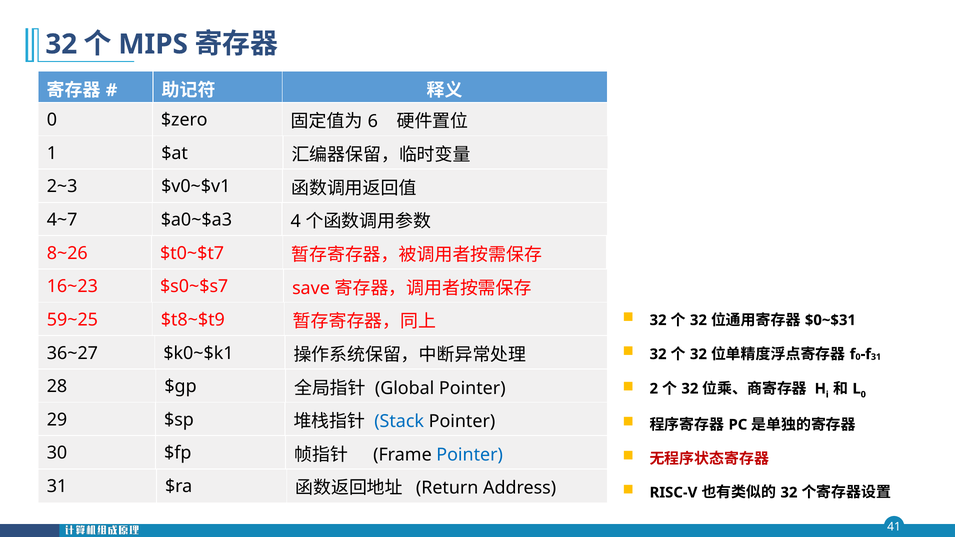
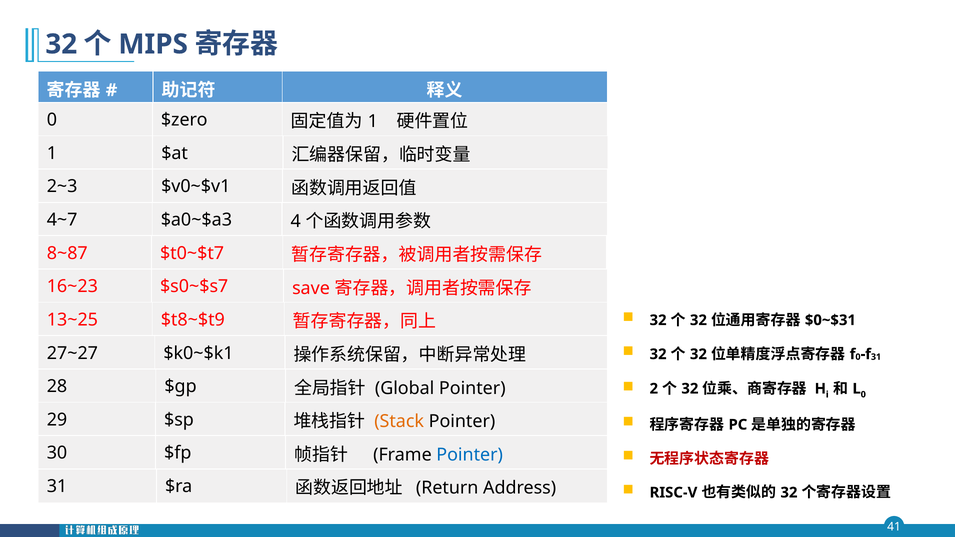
6: 6 -> 1 (373, 122)
8~26: 8~26 -> 8~87 (67, 253)
59~25: 59~25 -> 13~25 (72, 320)
36~27: 36~27 -> 27~27 (72, 353)
Stack colour: blue -> orange (399, 422)
